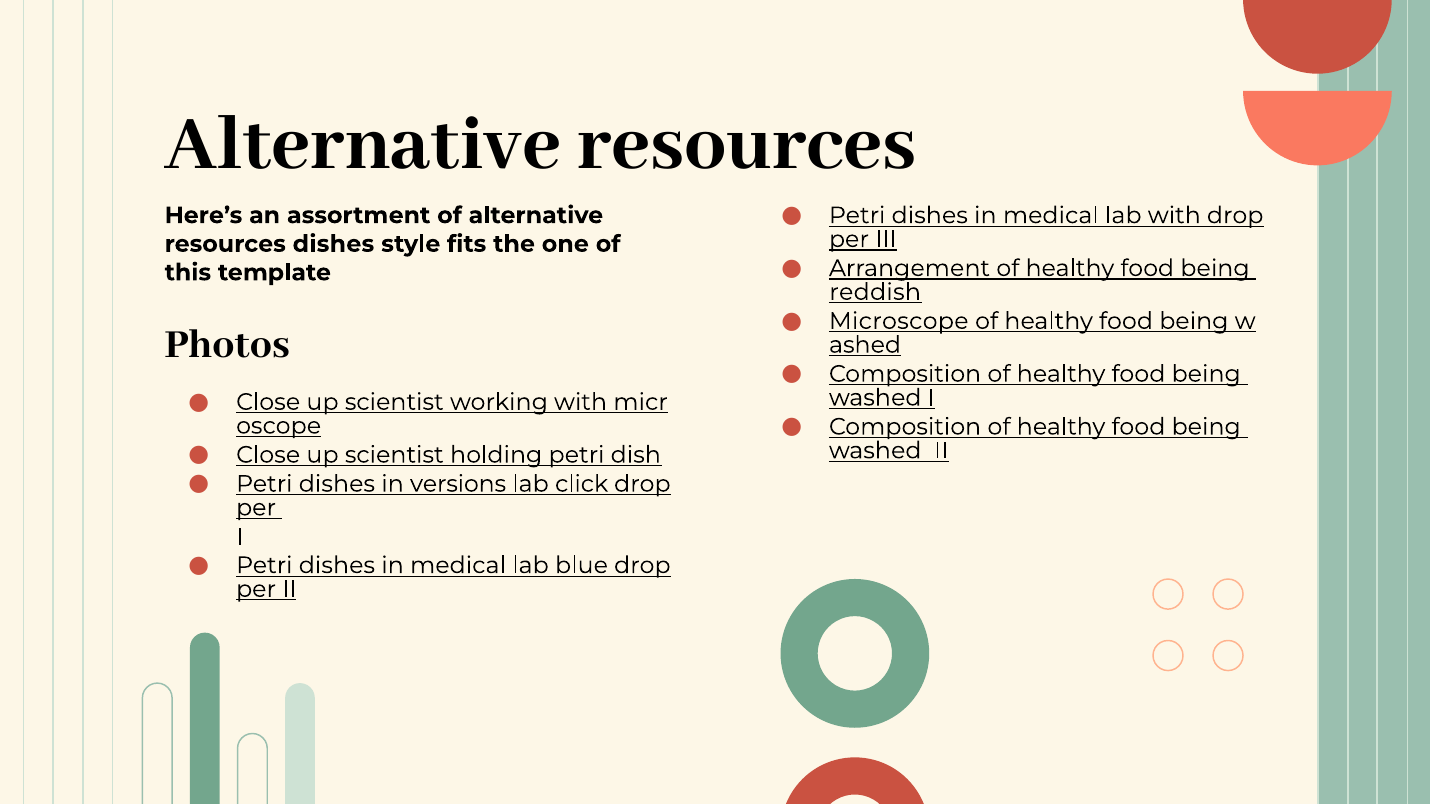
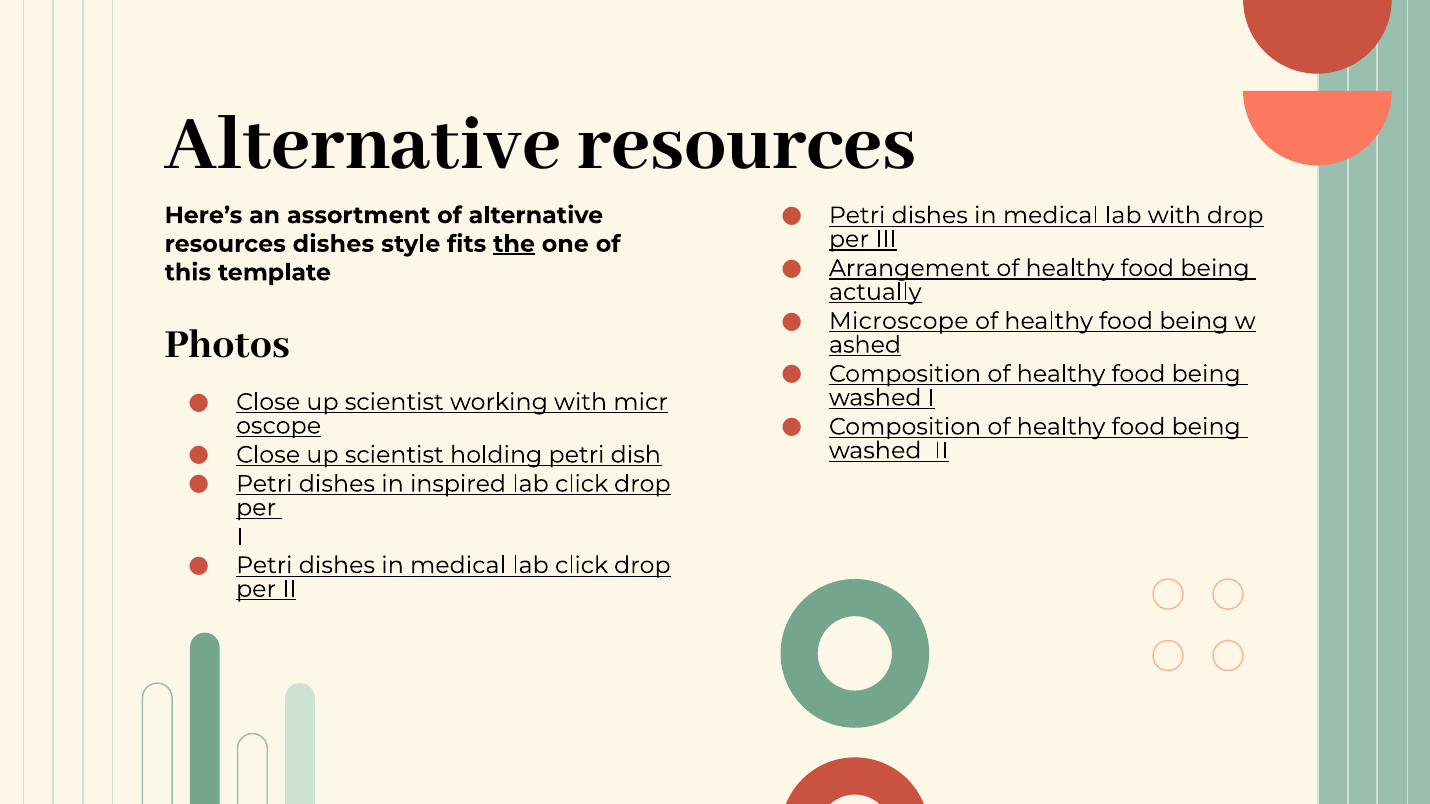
the underline: none -> present (514, 244)
reddish: reddish -> actually (875, 292)
versions: versions -> inspired (458, 484)
medical lab blue: blue -> click (582, 566)
